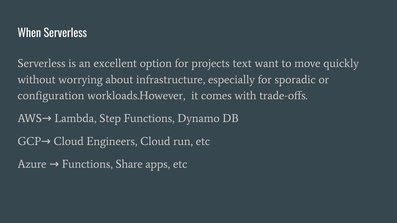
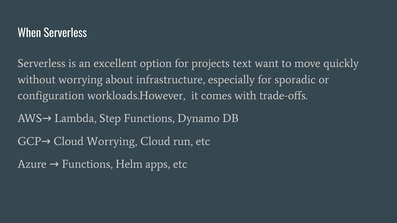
Cloud Engineers: Engineers -> Worrying (112, 141)
Share: Share -> Helm (129, 164)
